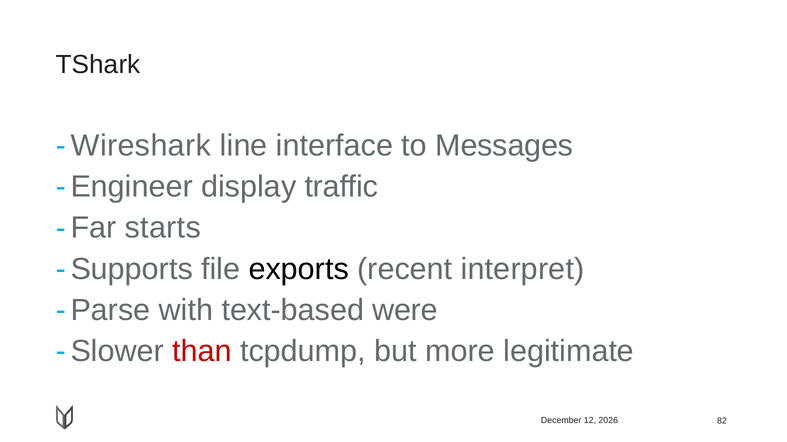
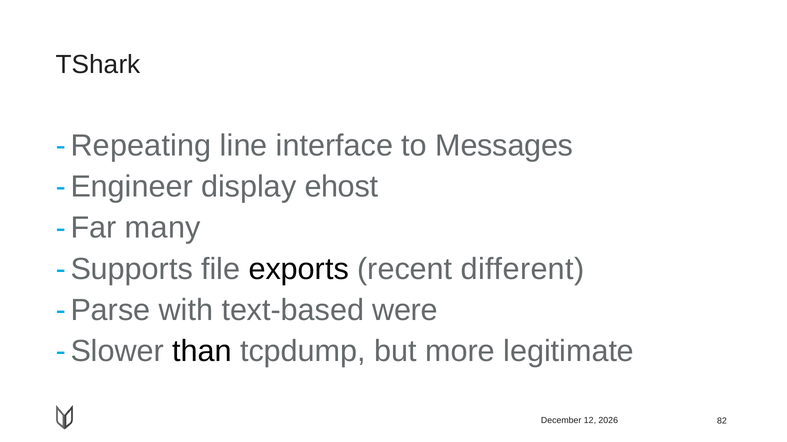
Wireshark: Wireshark -> Repeating (141, 146)
traffic: traffic -> ehost (341, 187)
starts: starts -> many (163, 228)
interpret: interpret -> different (523, 269)
than colour: red -> black (202, 352)
